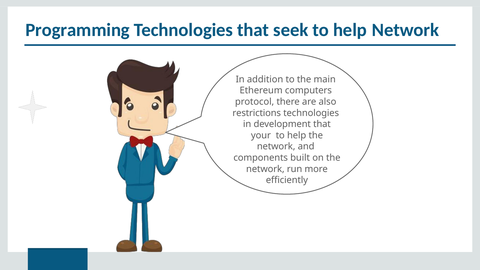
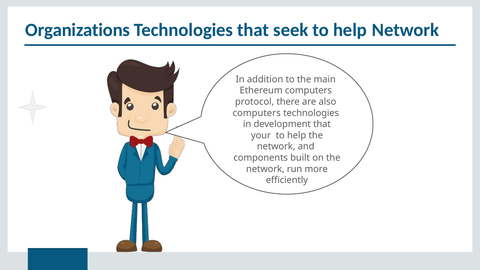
Programming: Programming -> Organizations (78, 30)
restrictions: restrictions -> computers (257, 113)
